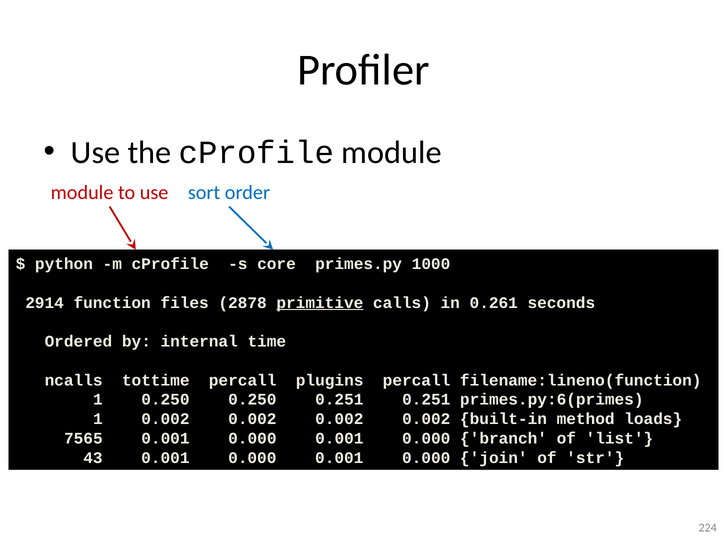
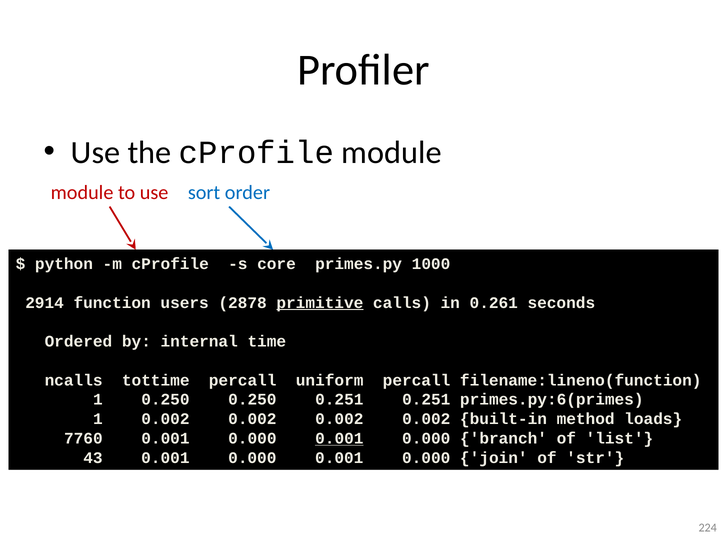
files: files -> users (185, 303)
plugins: plugins -> uniform (330, 380)
7565: 7565 -> 7760 (83, 439)
0.001 underline: none -> present (339, 439)
